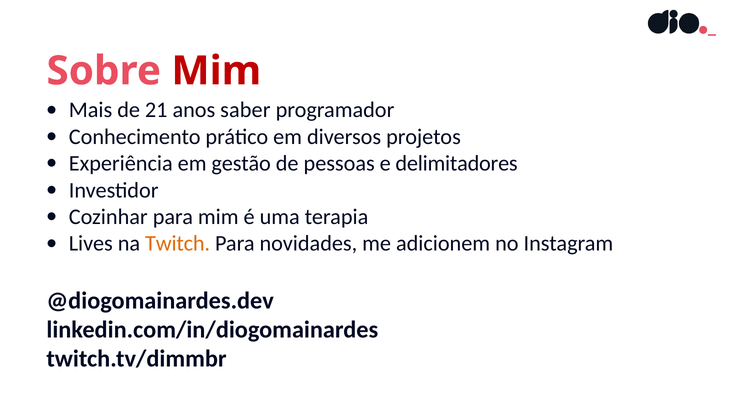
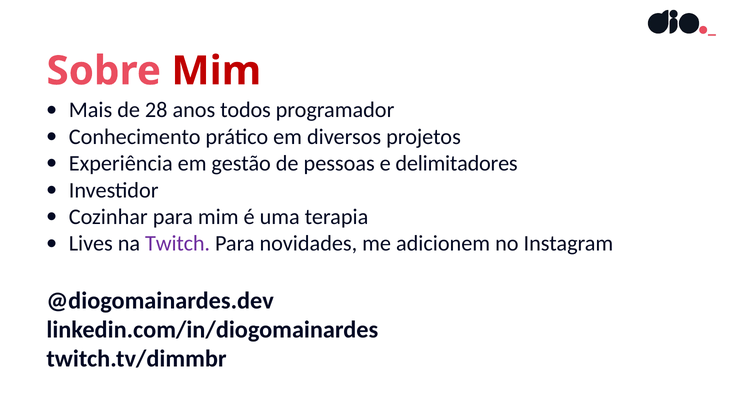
21: 21 -> 28 (156, 110)
saber: saber -> todos (246, 110)
Twitch colour: orange -> purple (178, 244)
